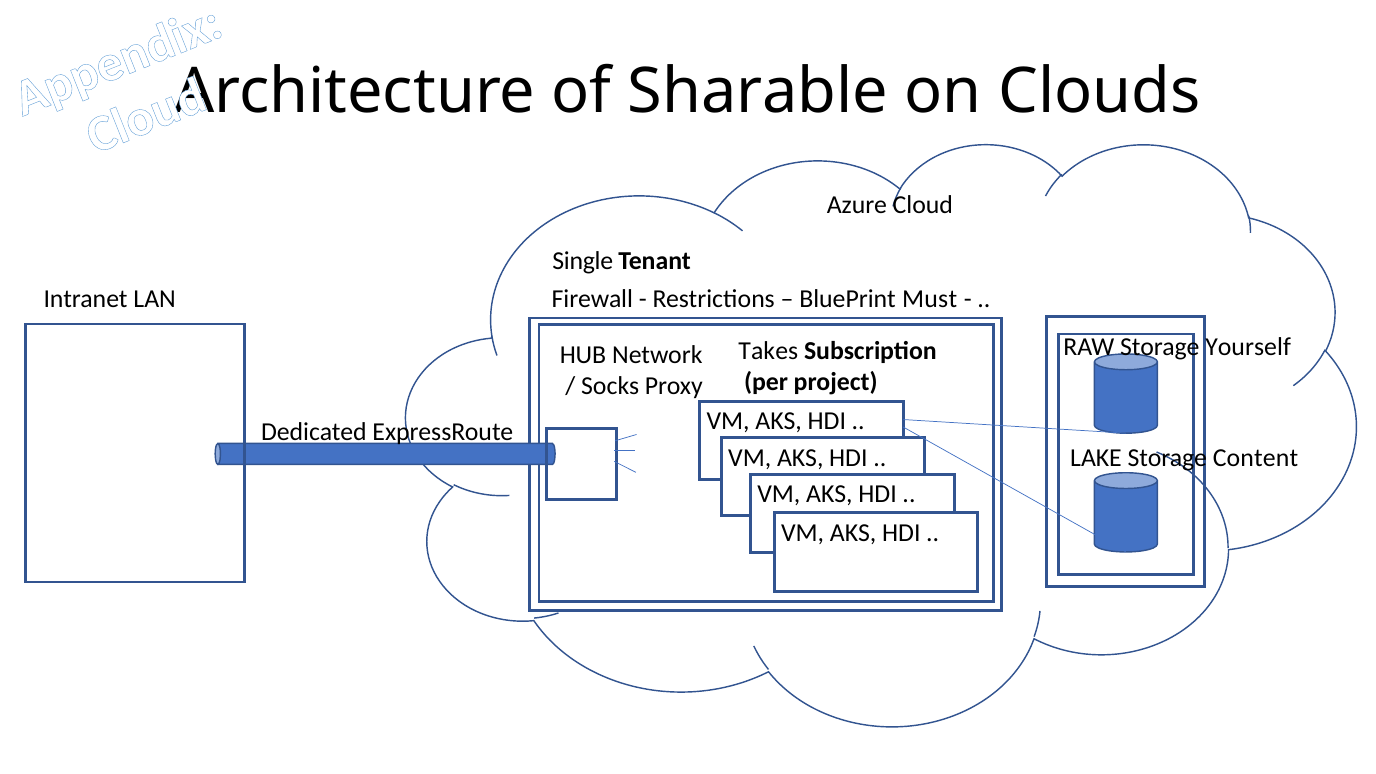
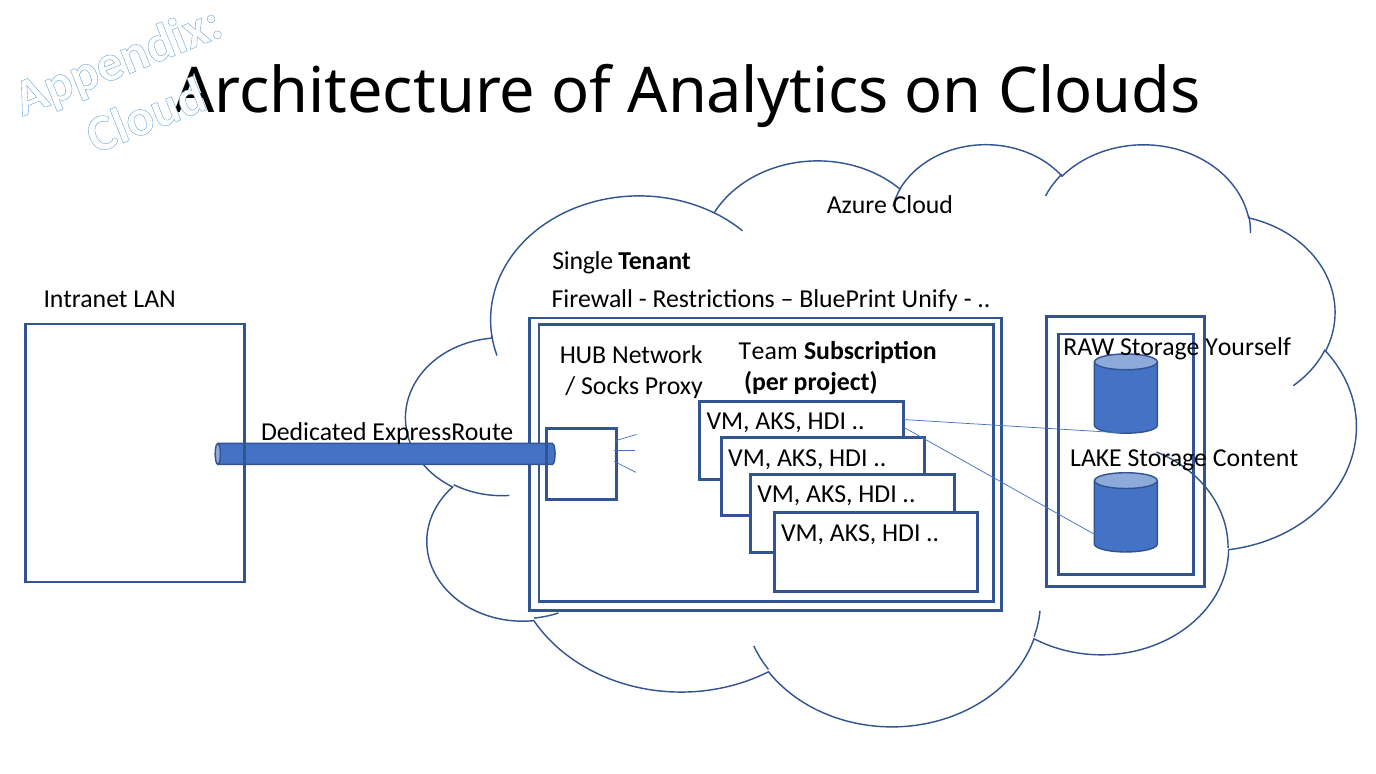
Sharable: Sharable -> Analytics (758, 92)
Must: Must -> Unify (930, 299)
Takes: Takes -> Team (768, 351)
